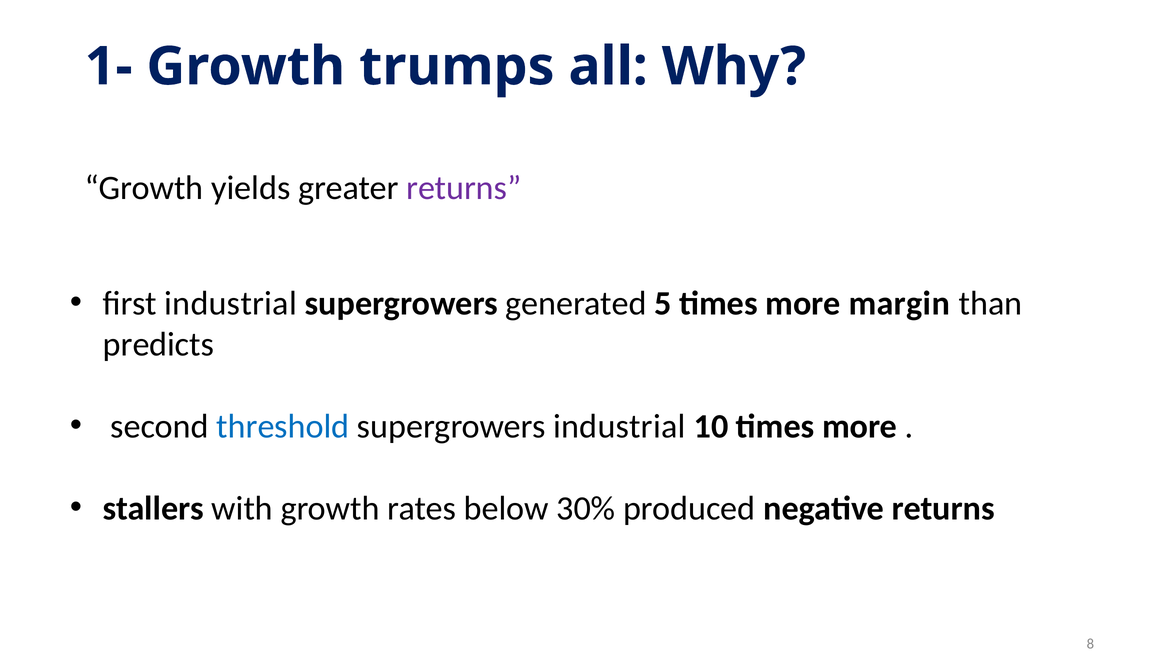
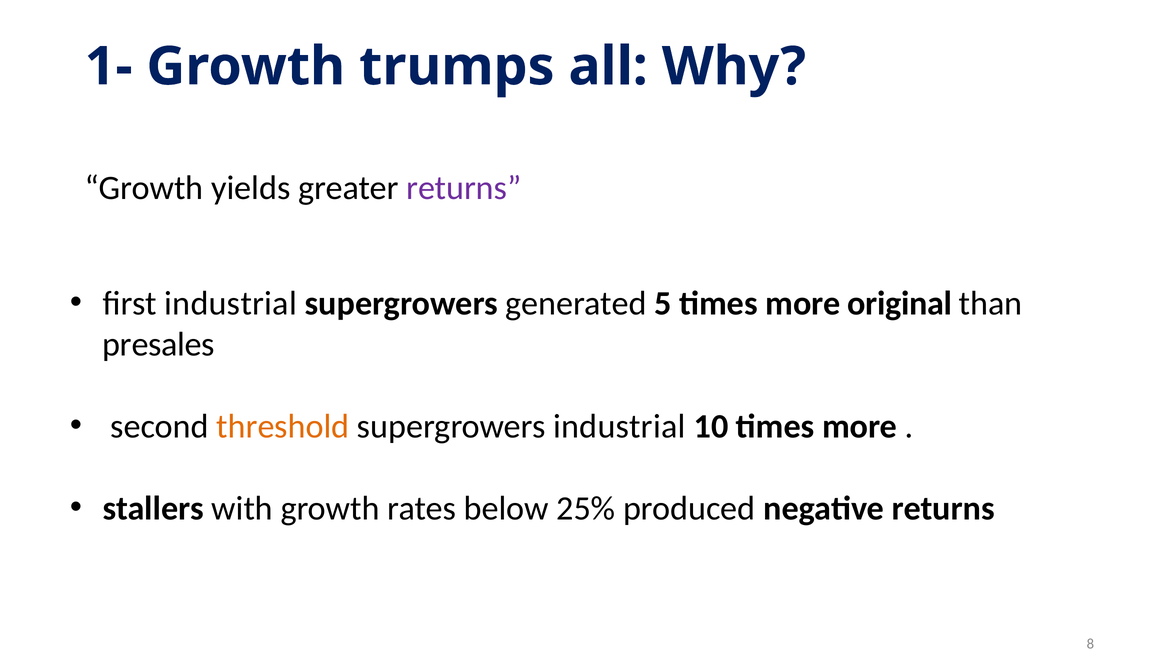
margin: margin -> original (900, 303)
predicts: predicts -> presales (159, 344)
threshold colour: blue -> orange (283, 427)
30%: 30% -> 25% (586, 509)
